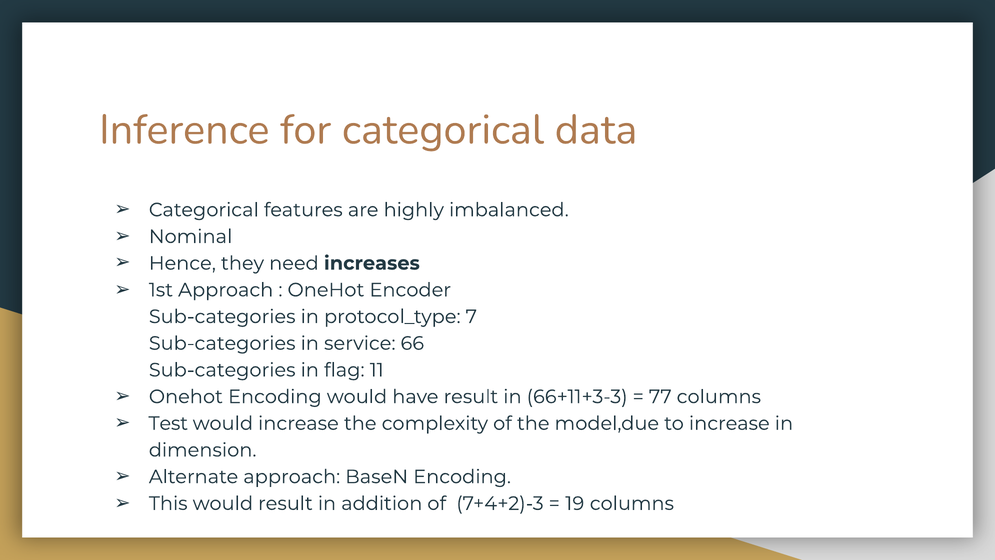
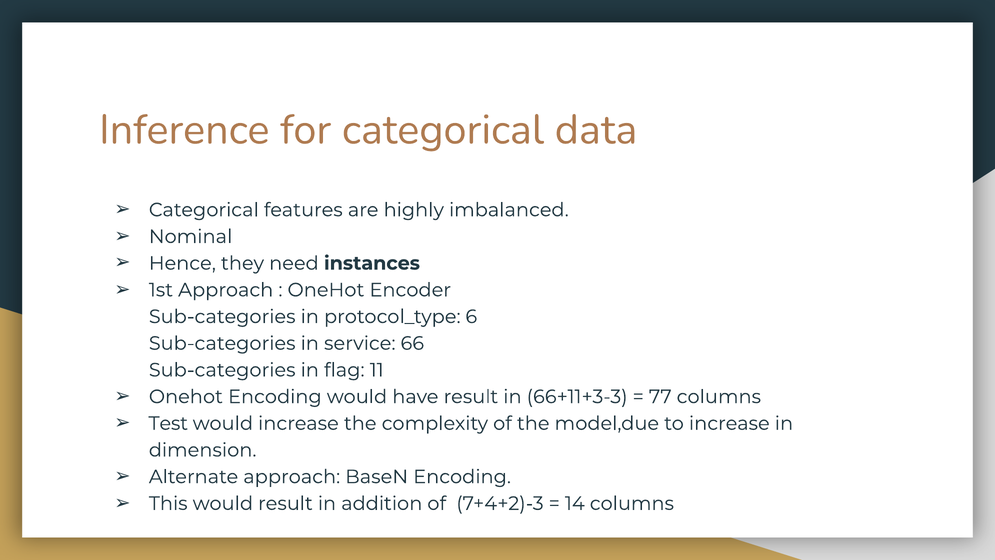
increases: increases -> instances (372, 263)
7: 7 -> 6 (471, 317)
19: 19 -> 14 (575, 503)
